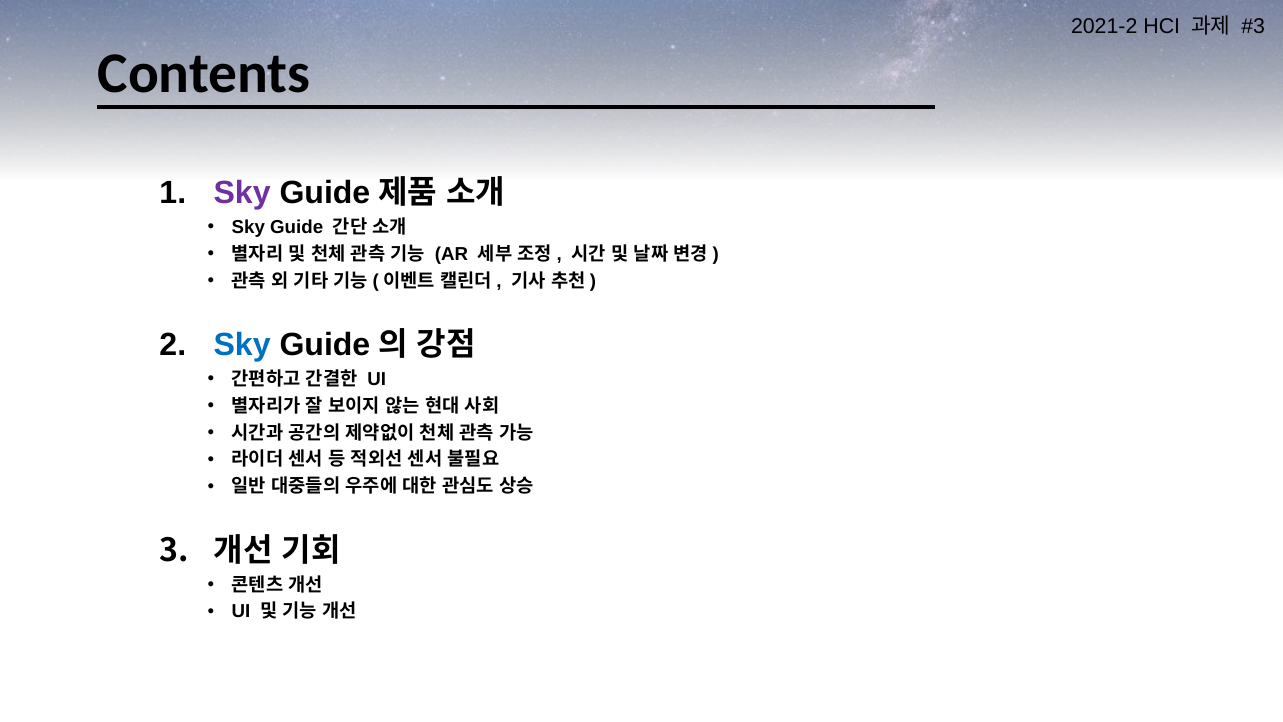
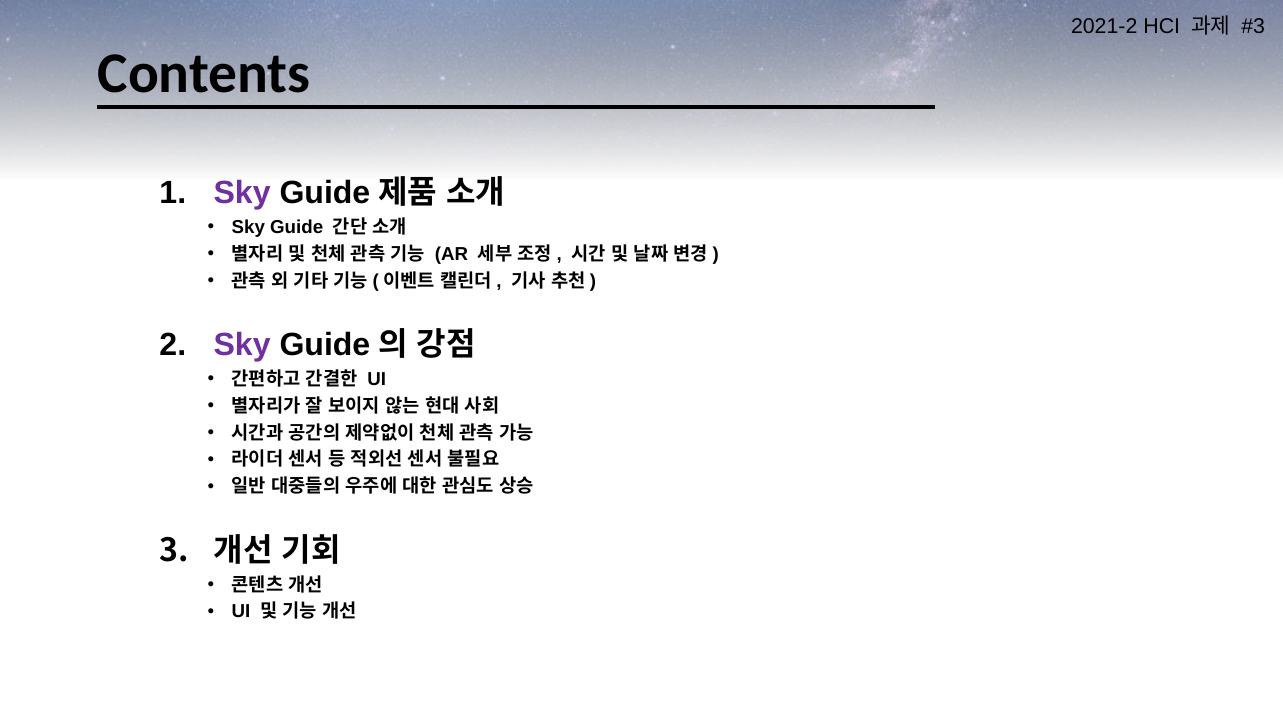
Sky colour: blue -> purple (242, 345)
